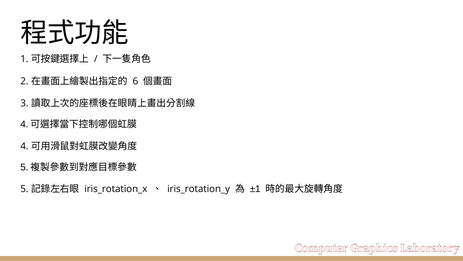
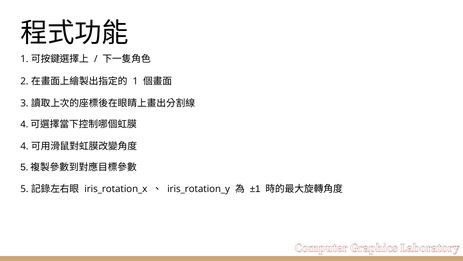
6: 6 -> 1 (135, 81)
